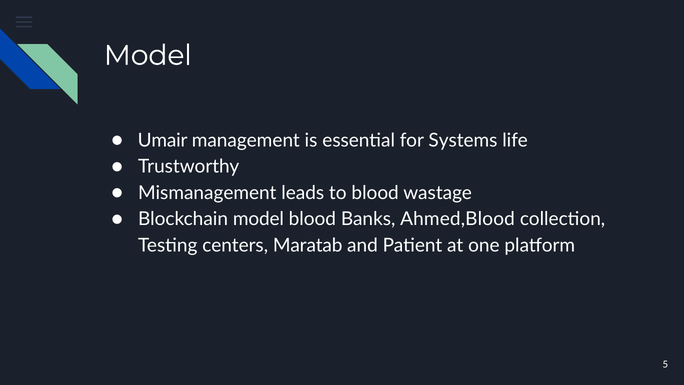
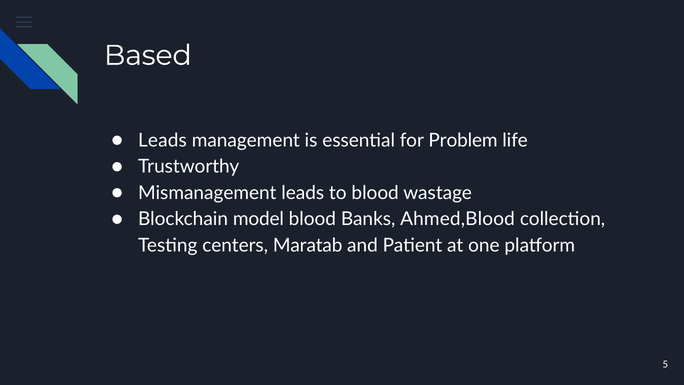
Model: Model -> Based (148, 55)
Umair: Umair -> Leads (162, 140)
Systems: Systems -> Problem (463, 140)
